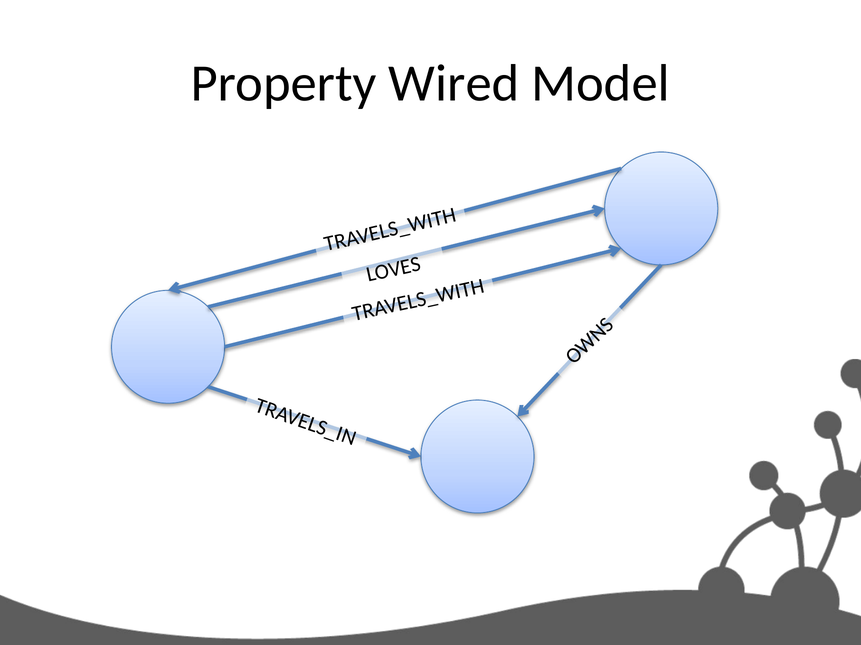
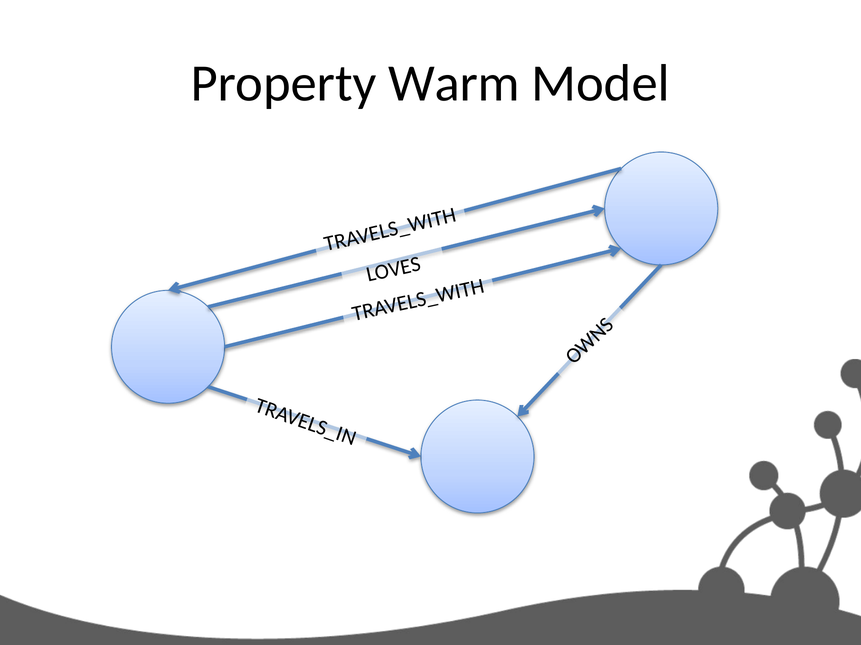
Wired: Wired -> Warm (454, 83)
